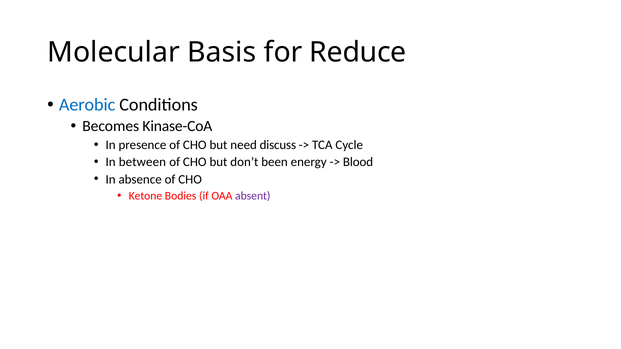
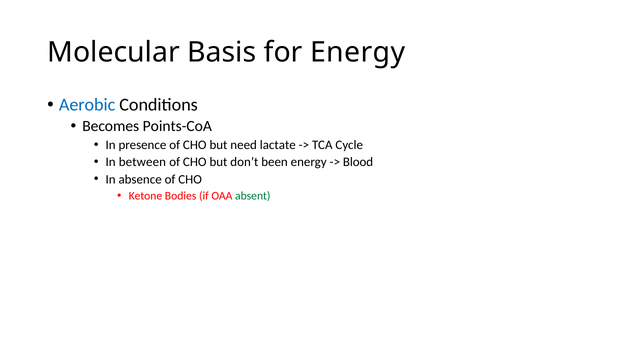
for Reduce: Reduce -> Energy (358, 52)
Kinase-CoA: Kinase-CoA -> Points-CoA (177, 126)
discuss: discuss -> lactate (278, 145)
absent colour: purple -> green (253, 196)
